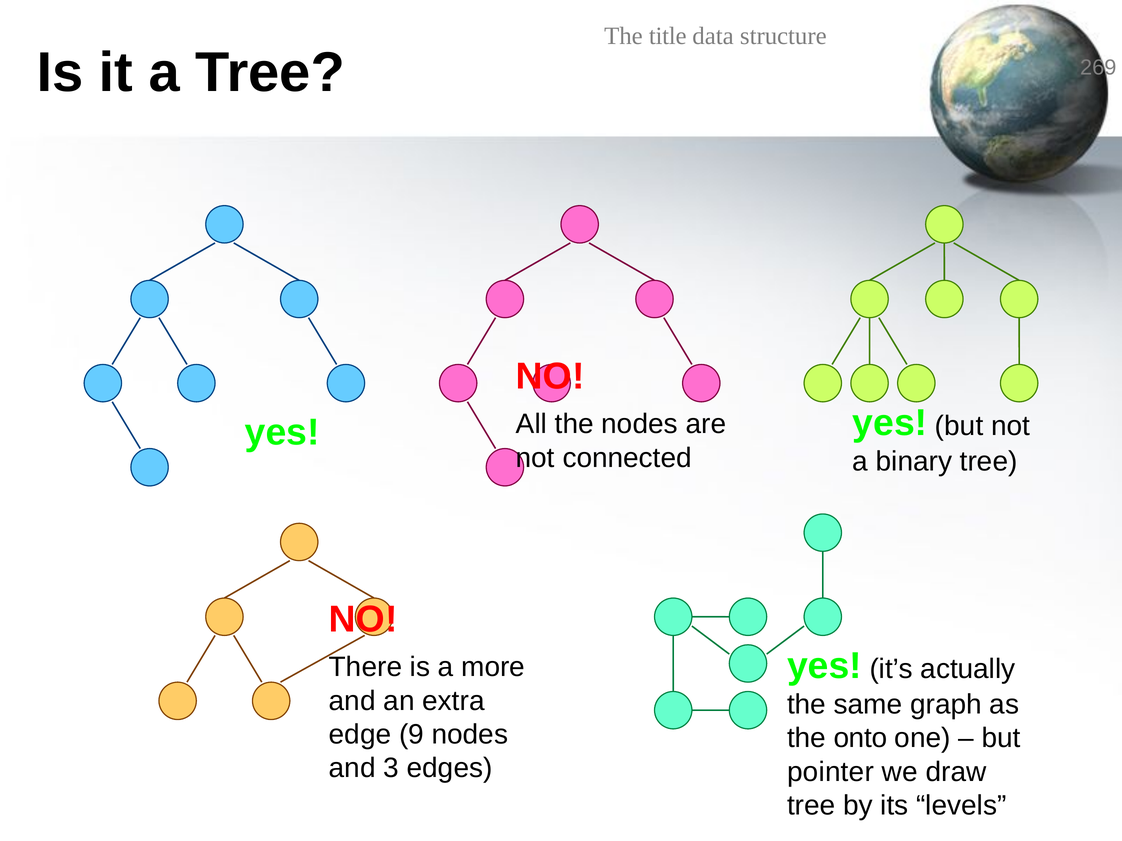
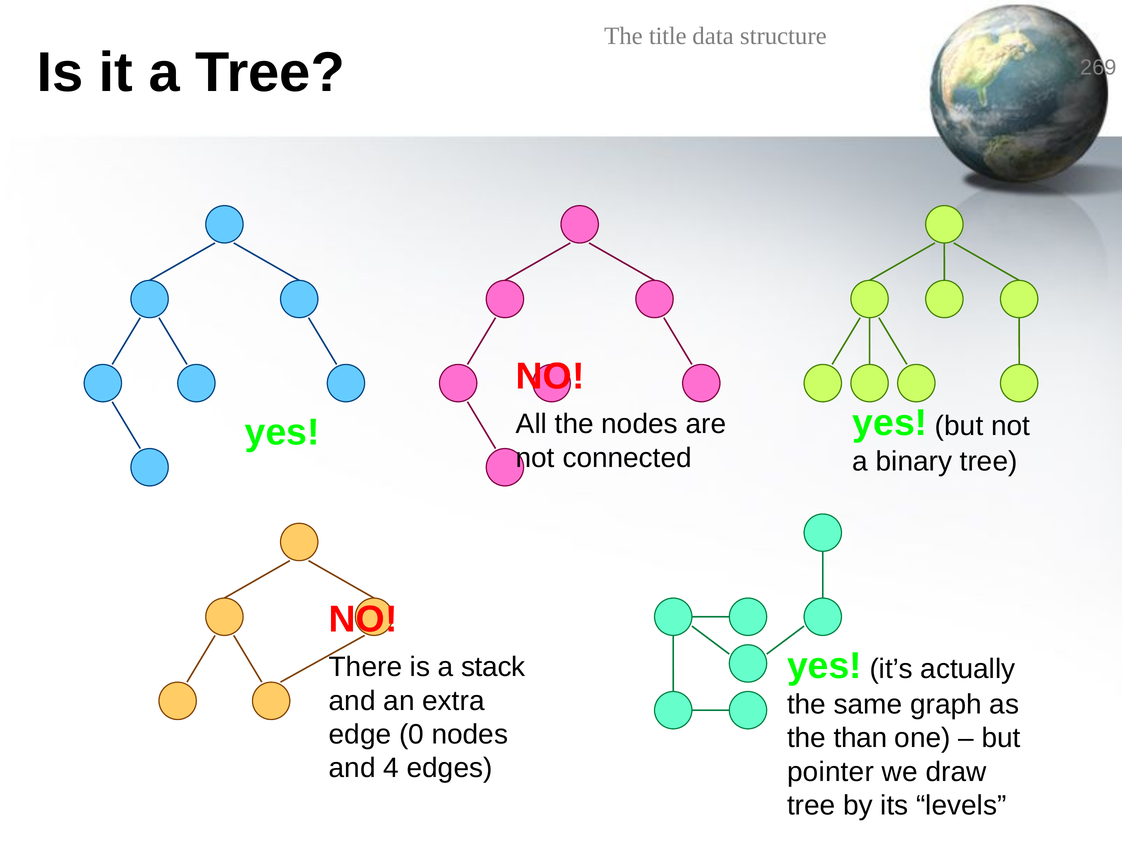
more: more -> stack (493, 668)
9: 9 -> 0 (411, 735)
onto: onto -> than (860, 739)
3: 3 -> 4 (391, 769)
